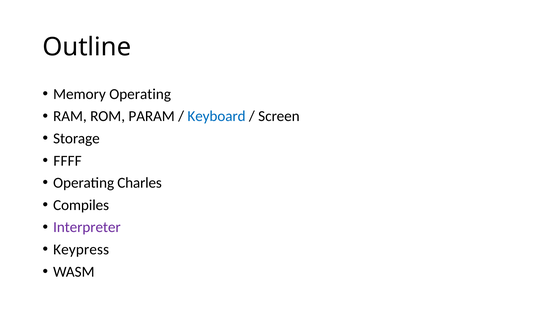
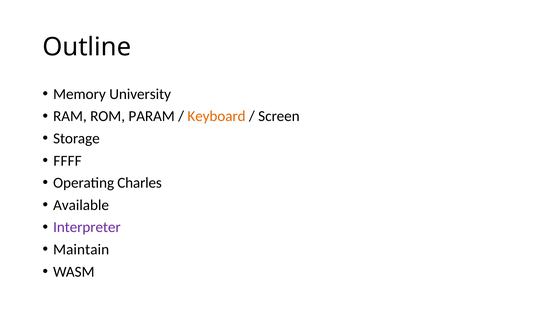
Memory Operating: Operating -> University (140, 94)
Keyboard colour: blue -> orange (217, 116)
Compiles: Compiles -> Available (81, 205)
Keypress: Keypress -> Maintain (81, 249)
